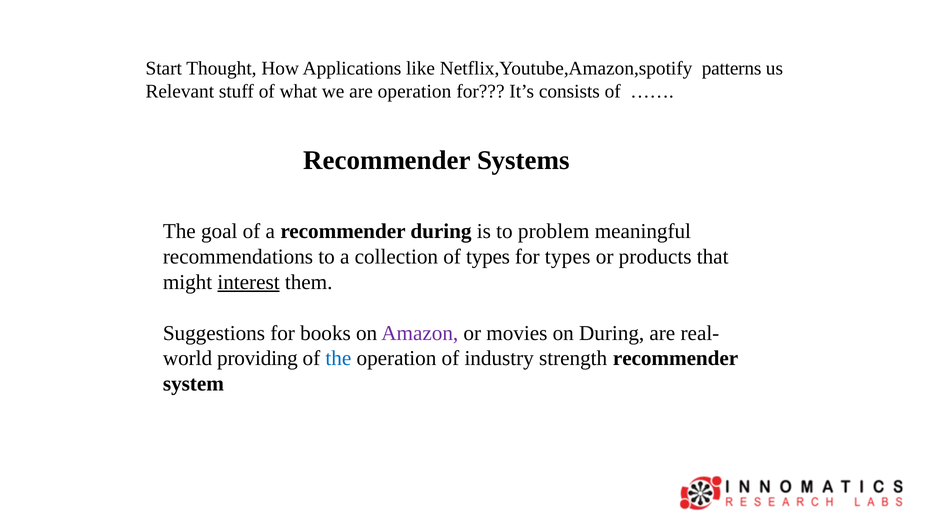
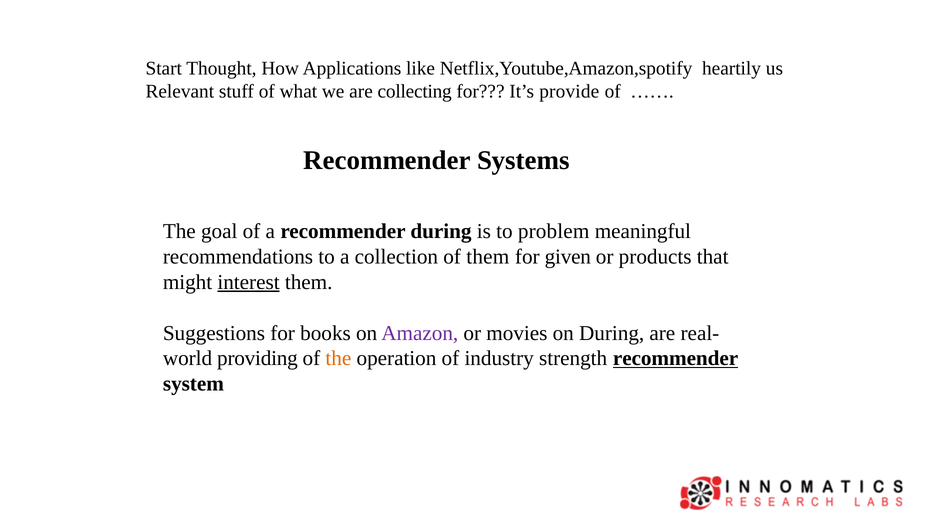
patterns: patterns -> heartily (732, 68)
are operation: operation -> collecting (415, 91)
consists: consists -> provide (569, 91)
of types: types -> them (488, 257)
for types: types -> given (568, 257)
the colour: blue -> orange (338, 359)
recommender underline: none -> present (676, 359)
